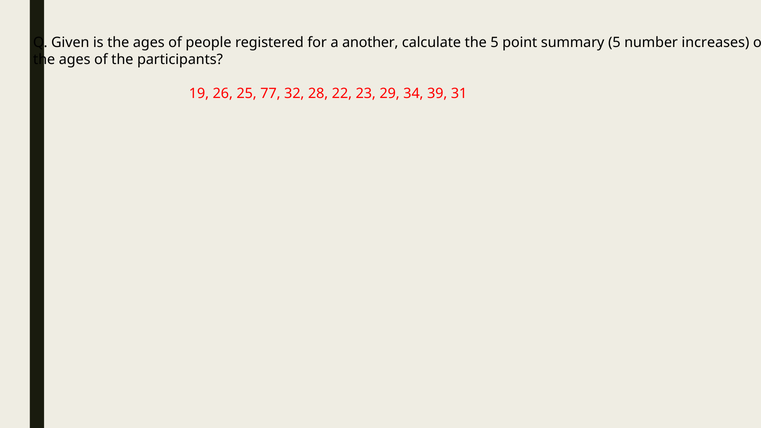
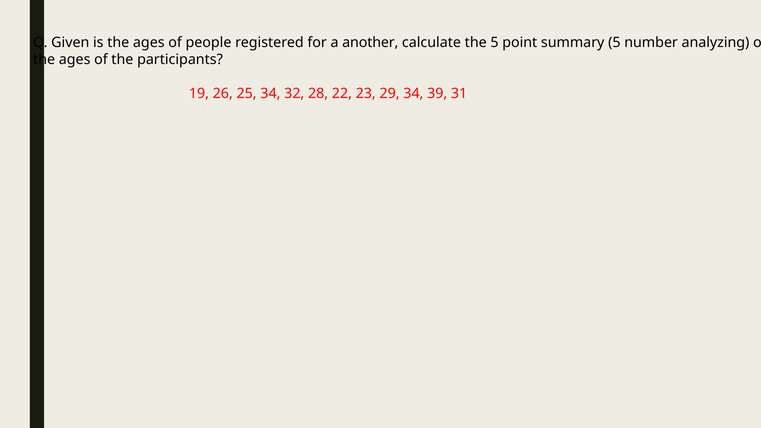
increases: increases -> analyzing (715, 42)
25 77: 77 -> 34 (270, 94)
